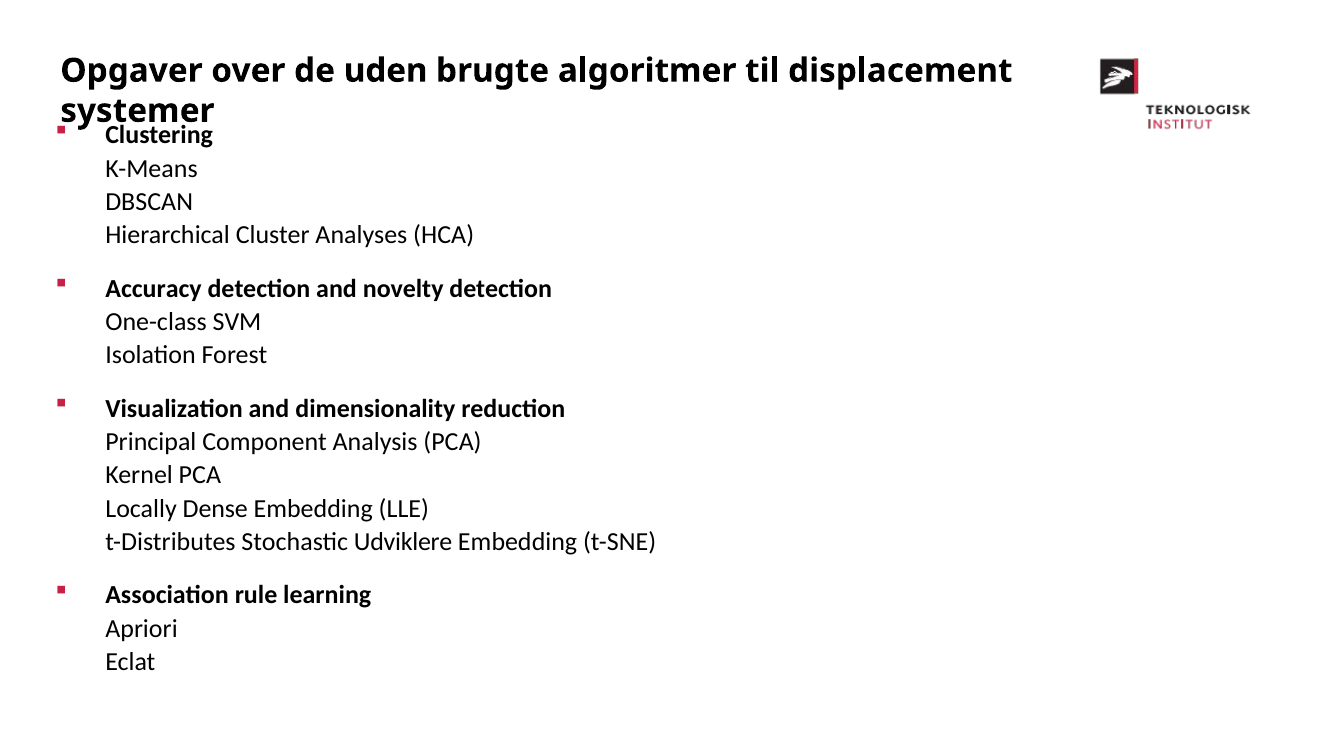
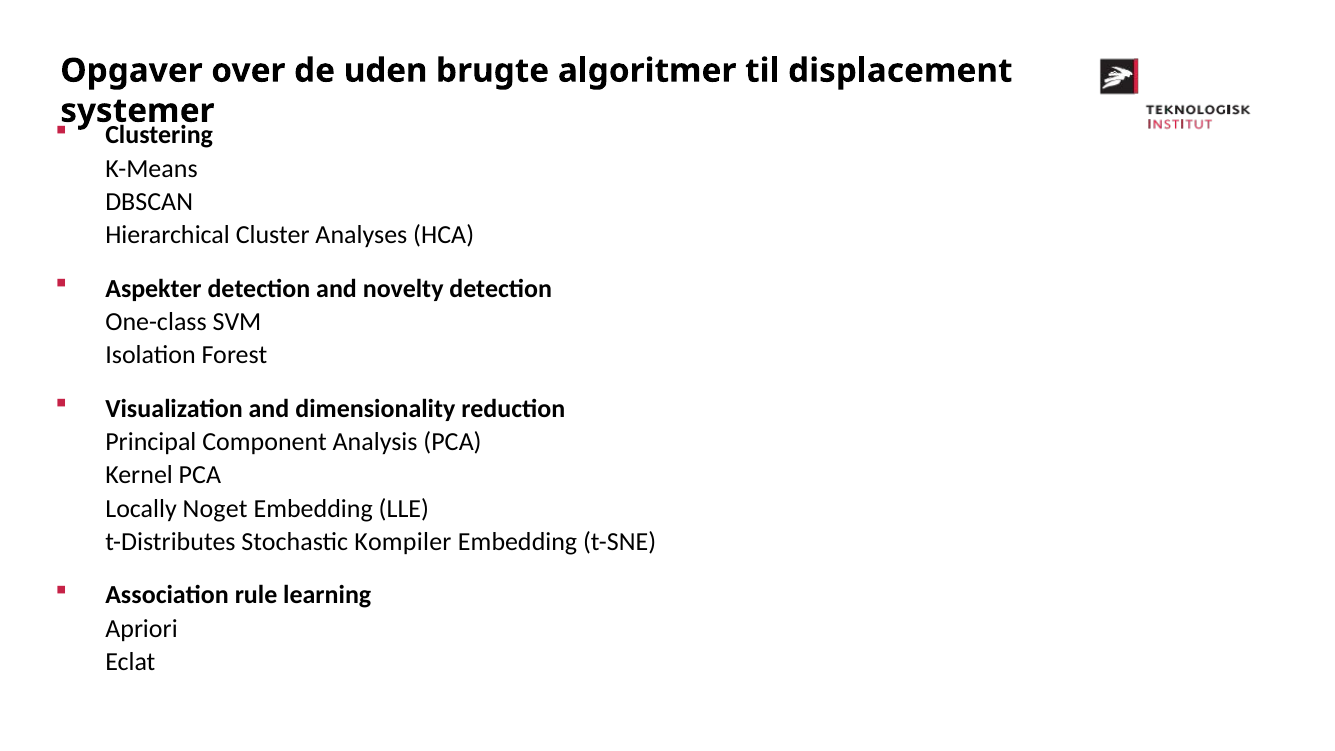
Accuracy: Accuracy -> Aspekter (154, 289)
Dense: Dense -> Noget (215, 509)
Udviklere: Udviklere -> Kompiler (403, 542)
